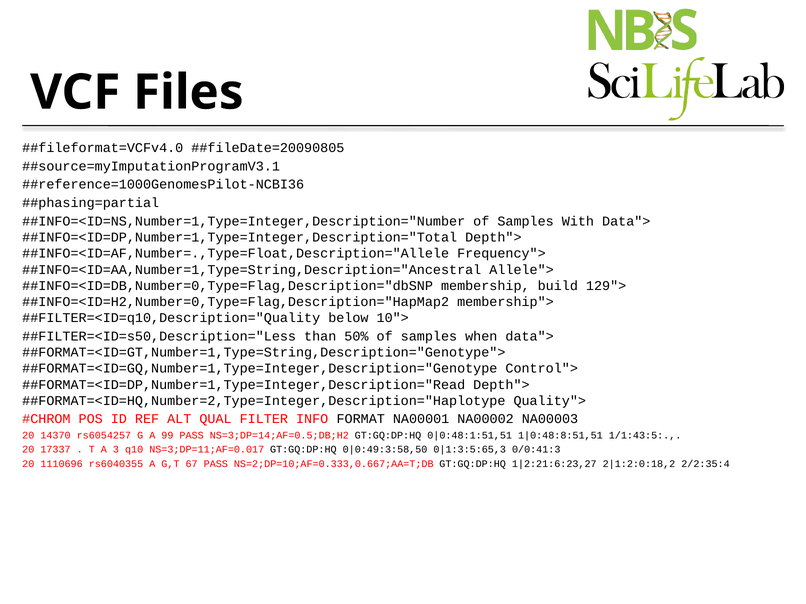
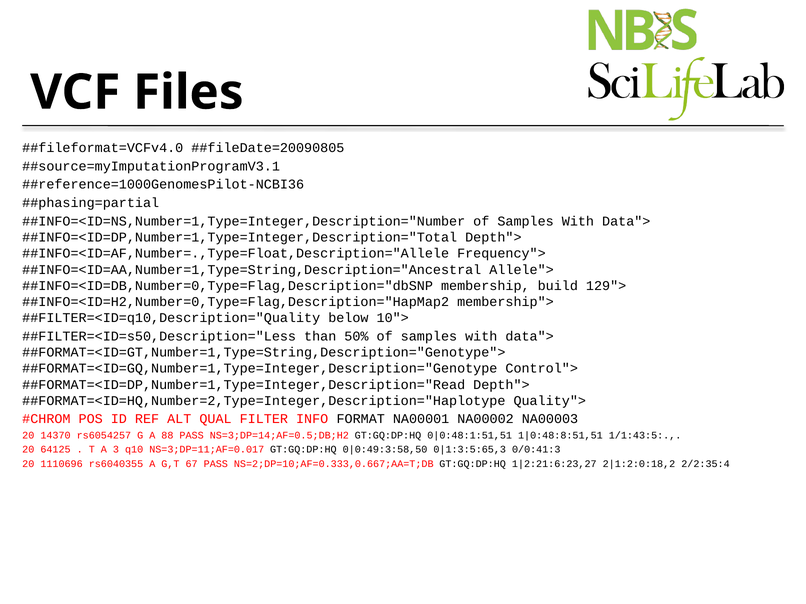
50% of samples when: when -> with (481, 337)
99: 99 -> 88 (167, 436)
17337: 17337 -> 64125 (56, 450)
